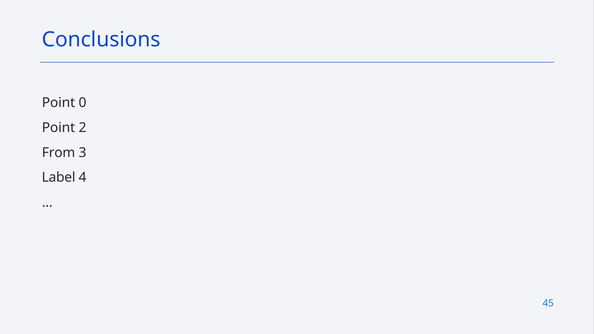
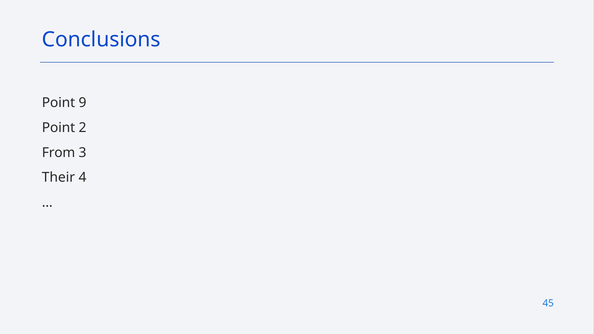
0: 0 -> 9 (83, 103)
Label: Label -> Their (58, 178)
